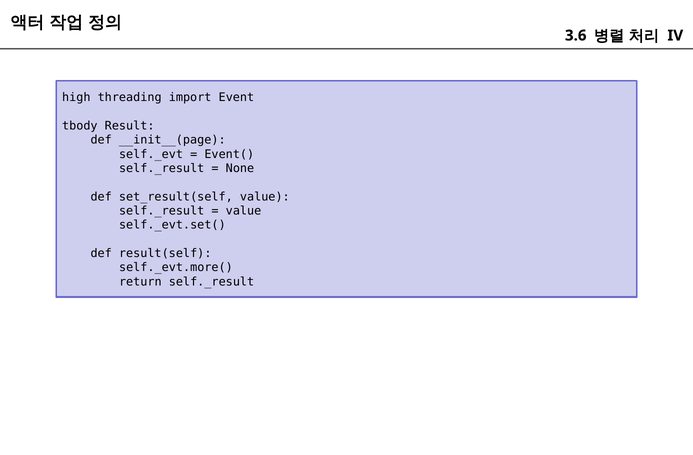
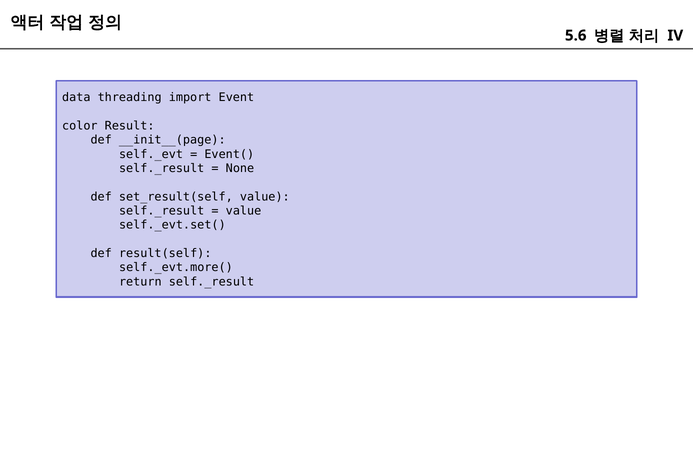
3.6: 3.6 -> 5.6 (576, 36)
high: high -> data (76, 98)
tbody: tbody -> color (80, 126)
